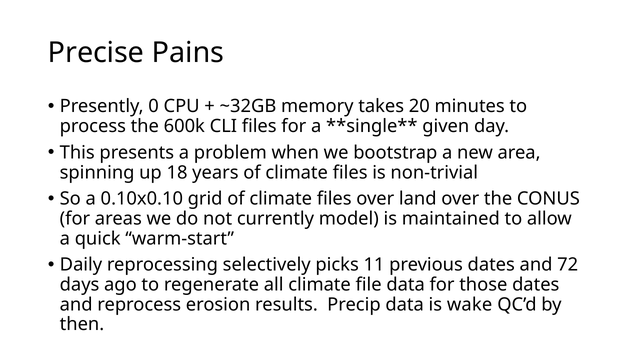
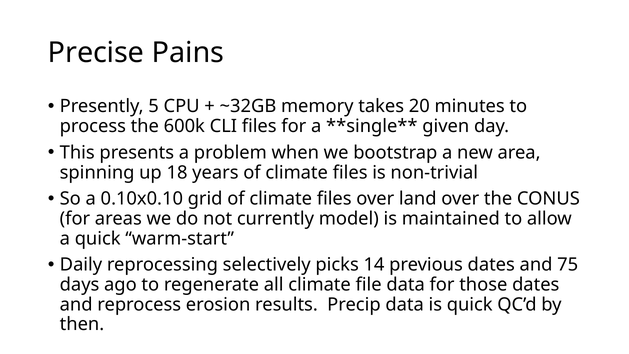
0: 0 -> 5 (154, 106)
11: 11 -> 14 (374, 265)
72: 72 -> 75 (568, 265)
is wake: wake -> quick (470, 304)
